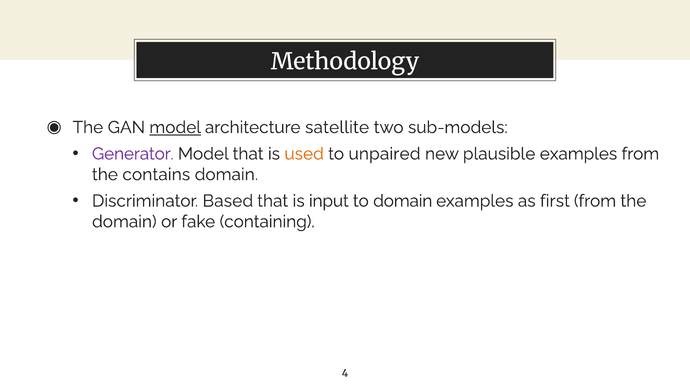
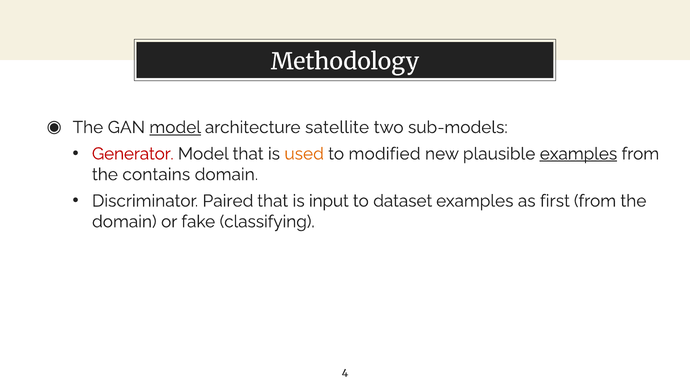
Generator colour: purple -> red (133, 154)
unpaired: unpaired -> modified (384, 154)
examples underline: none -> present (578, 154)
Based: Based -> Paired (228, 201)
to domain: domain -> dataset (403, 201)
containing: containing -> classifying (267, 222)
